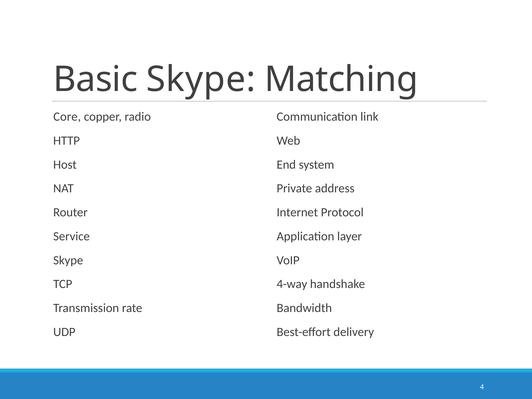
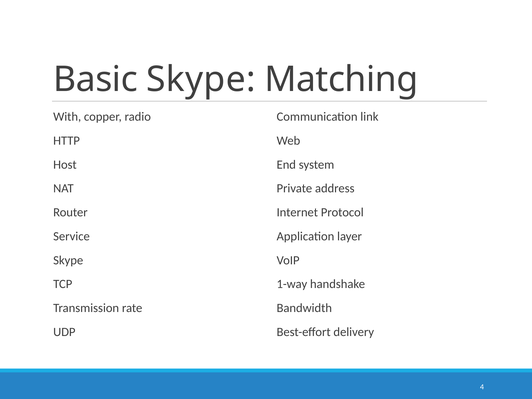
Core: Core -> With (67, 117)
4-way: 4-way -> 1-way (292, 284)
